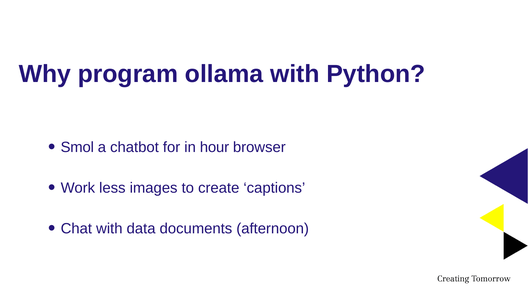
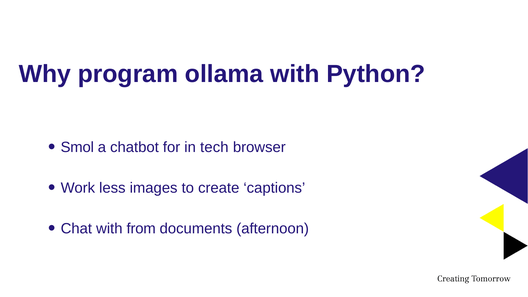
hour: hour -> tech (214, 147)
data: data -> from (141, 229)
